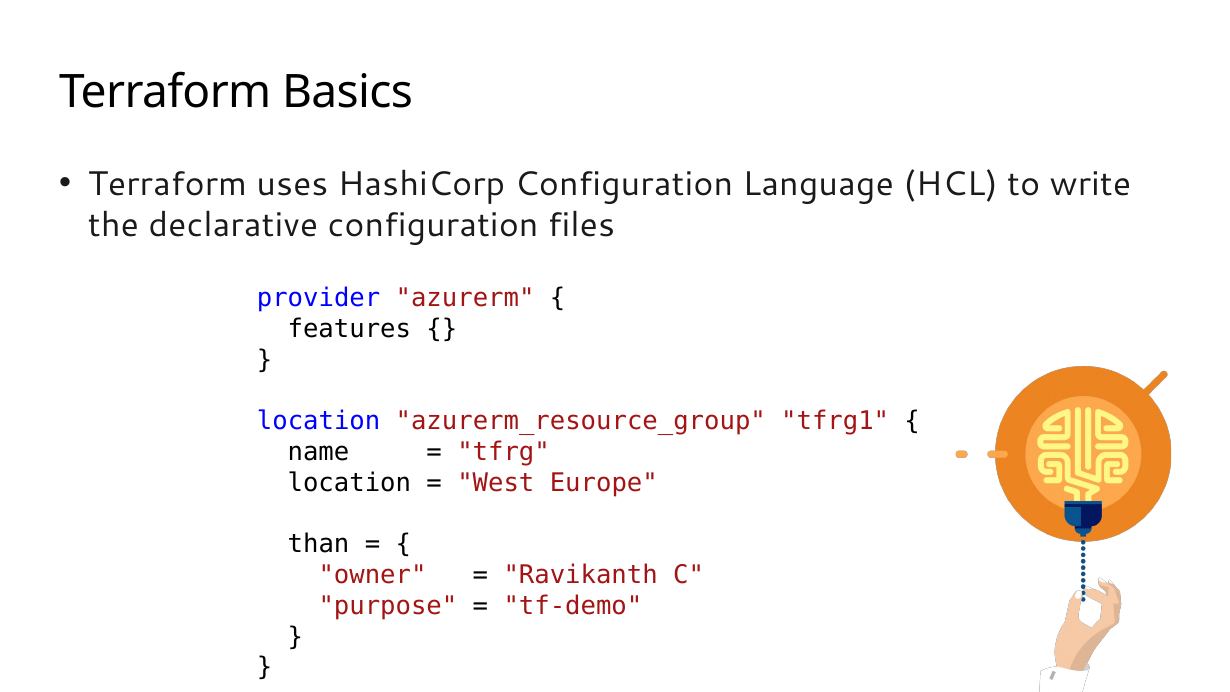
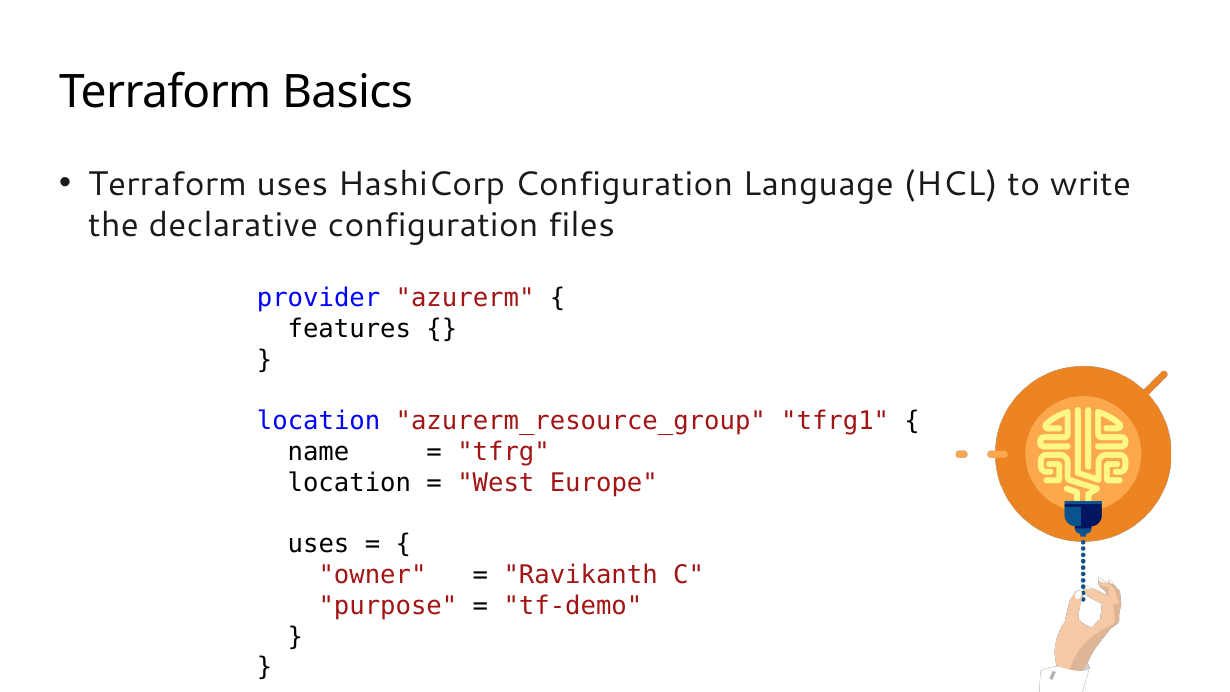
than: than -> uses (319, 544)
